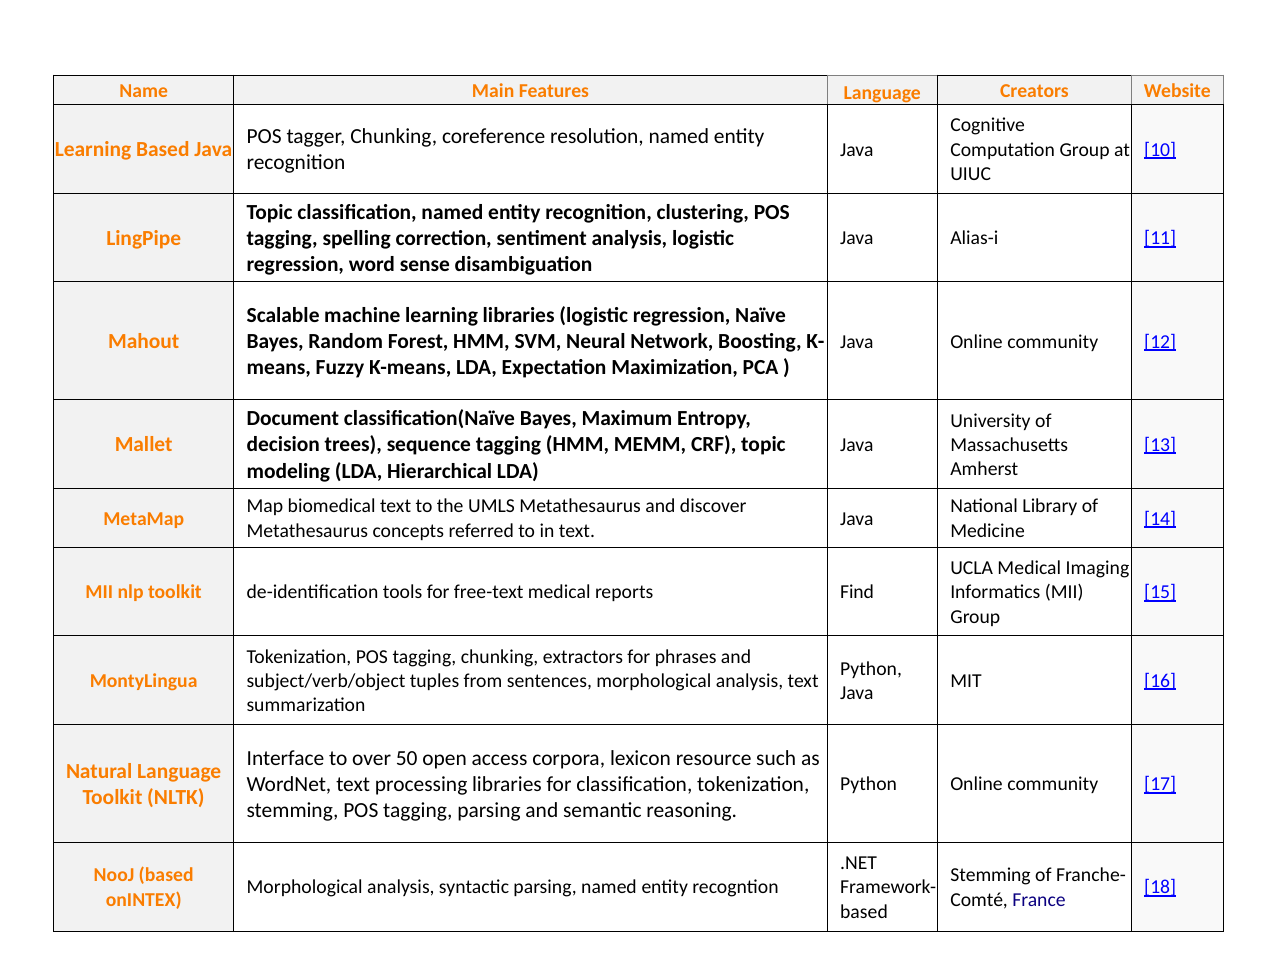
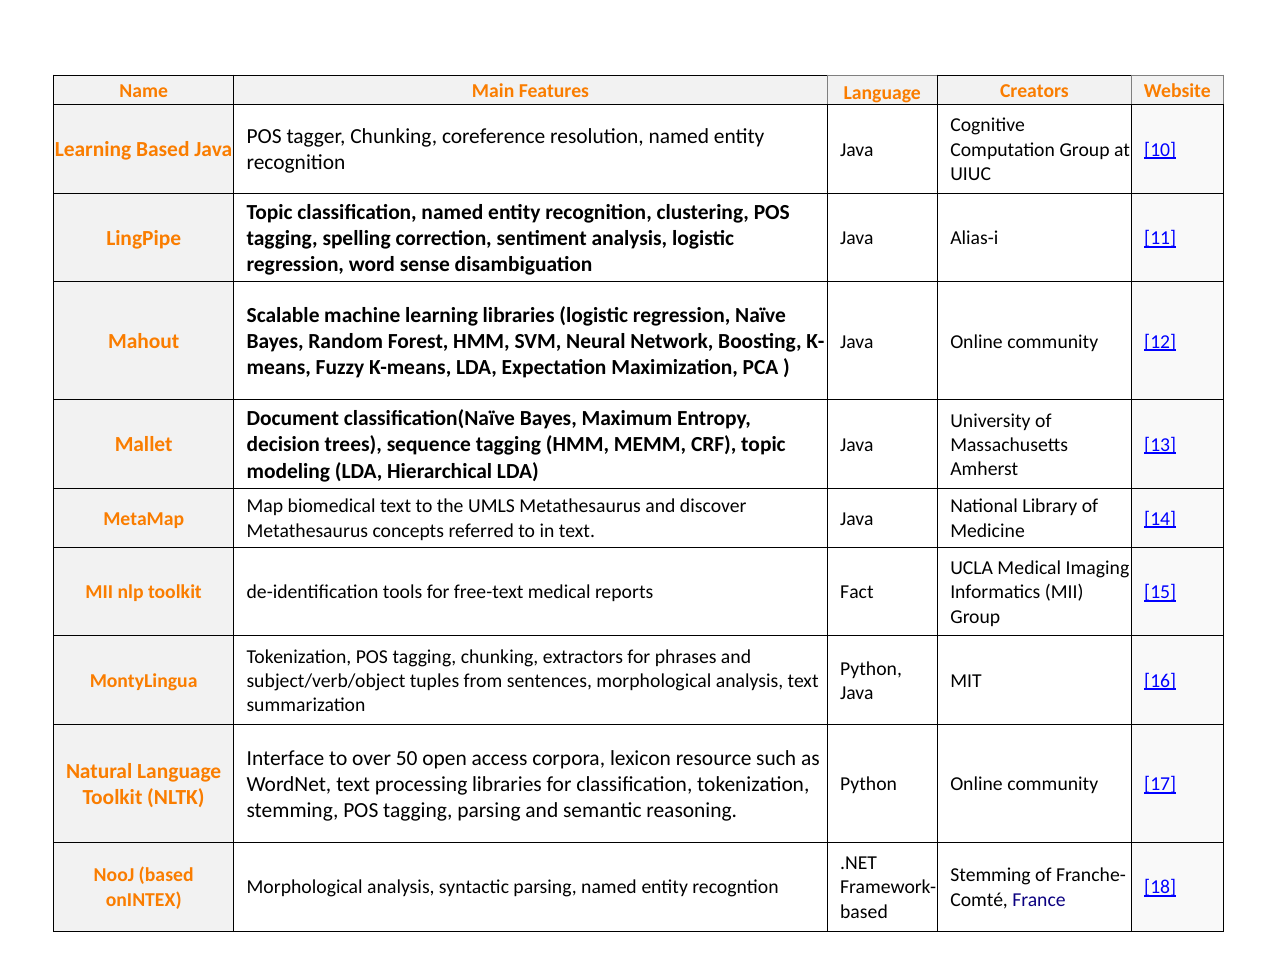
Find: Find -> Fact (857, 592)
